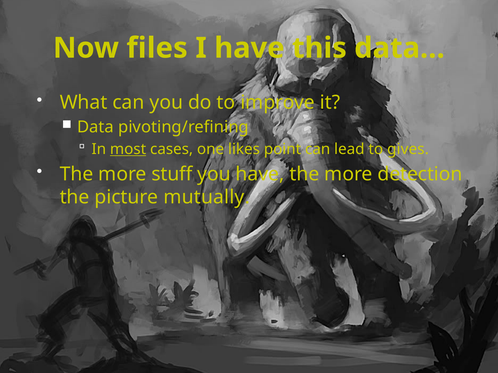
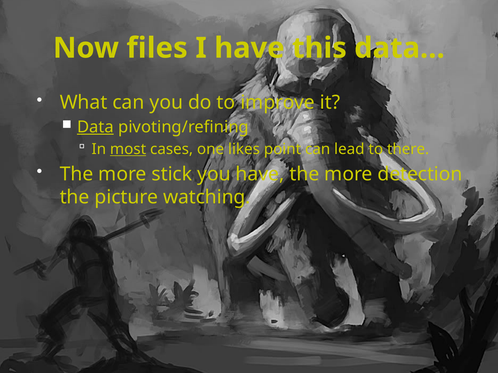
Data underline: none -> present (95, 127)
gives: gives -> there (408, 149)
stuff: stuff -> stick (172, 174)
mutually: mutually -> watching (207, 197)
